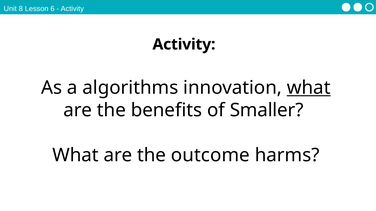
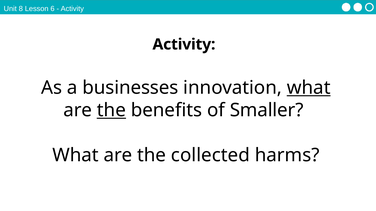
algorithms: algorithms -> businesses (130, 88)
the underline: none -> present (111, 110)
outcome: outcome -> collected (210, 156)
